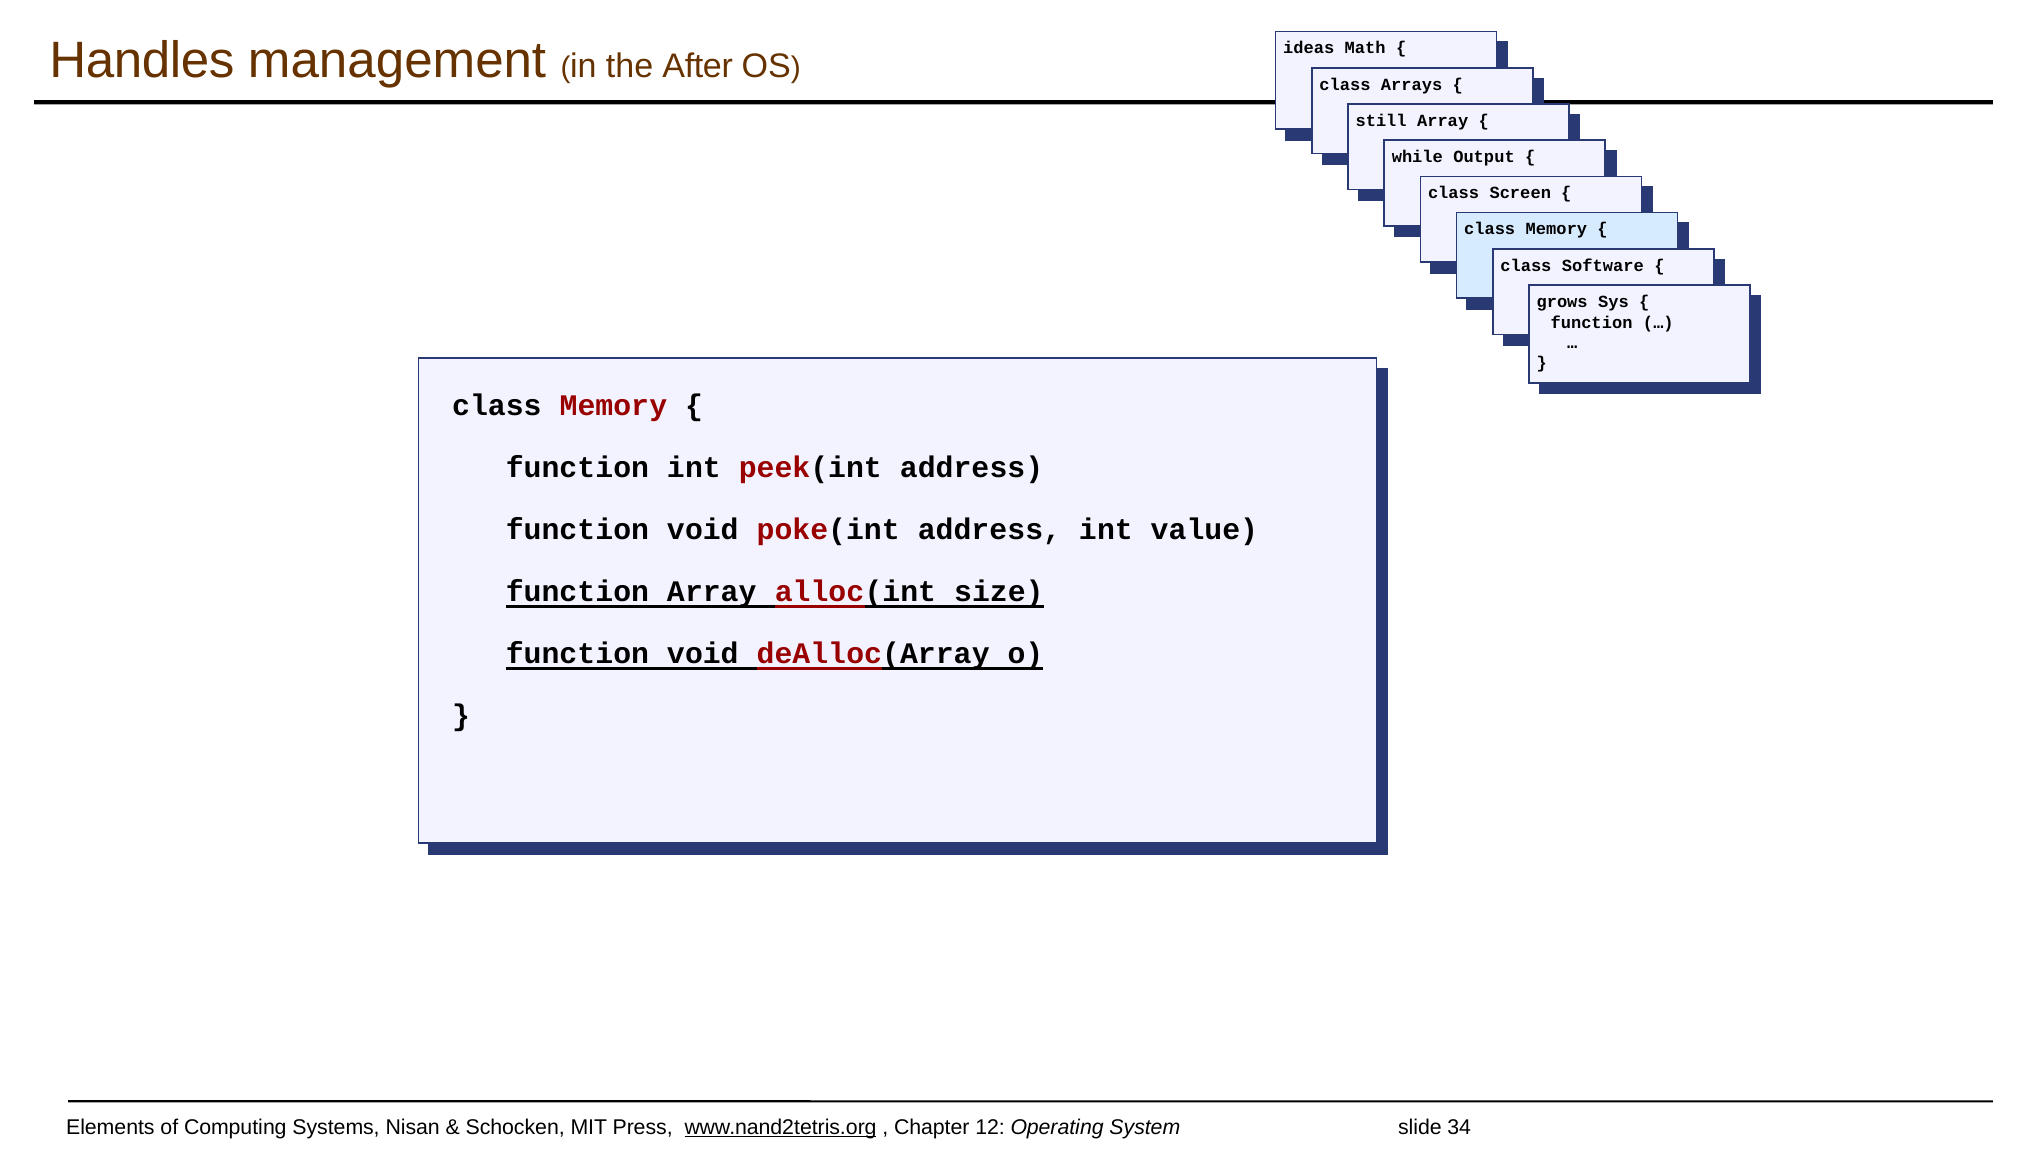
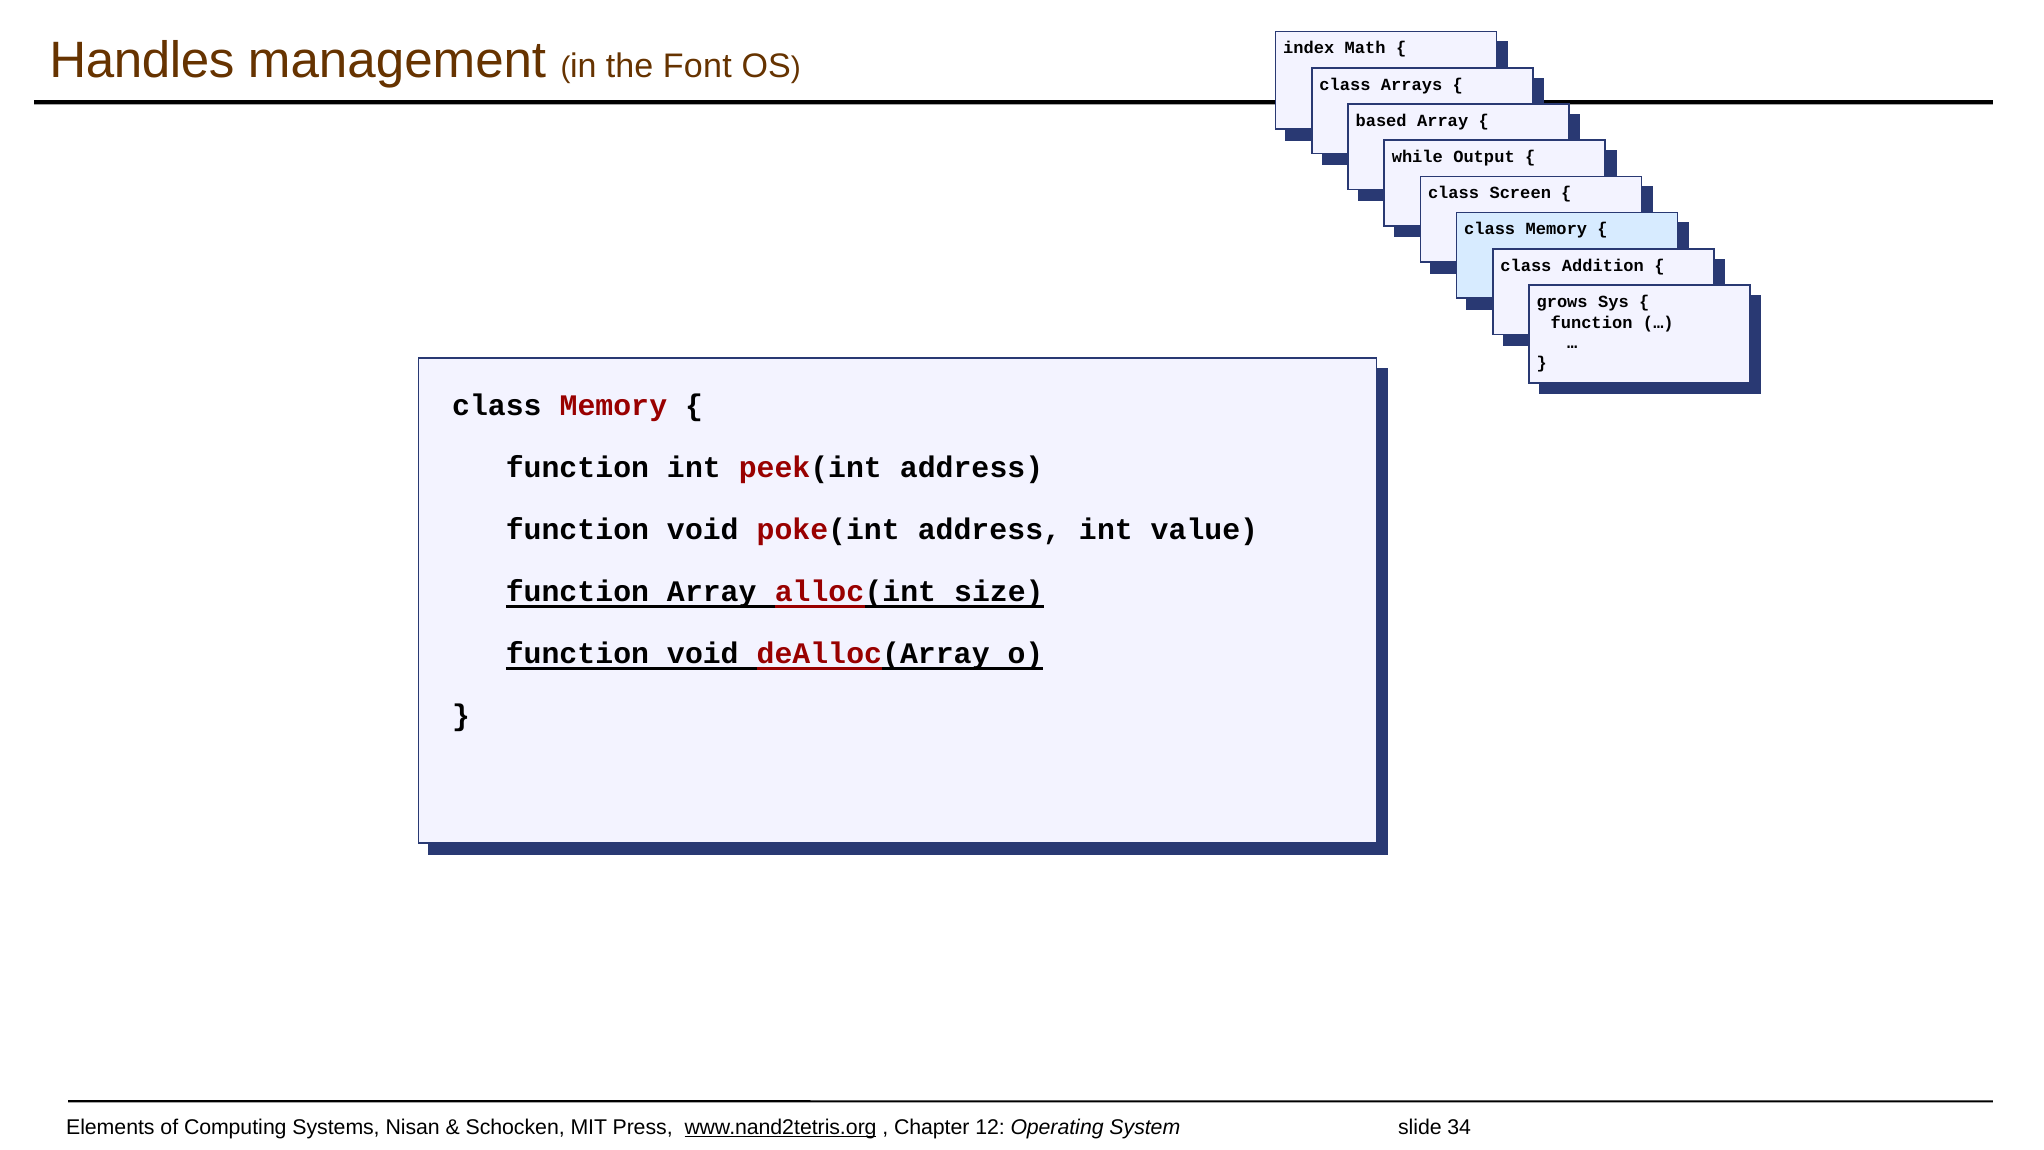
After: After -> Font (697, 67)
ideas: ideas -> index (1309, 48)
still: still -> based (1381, 121)
Software: Software -> Addition (1603, 265)
